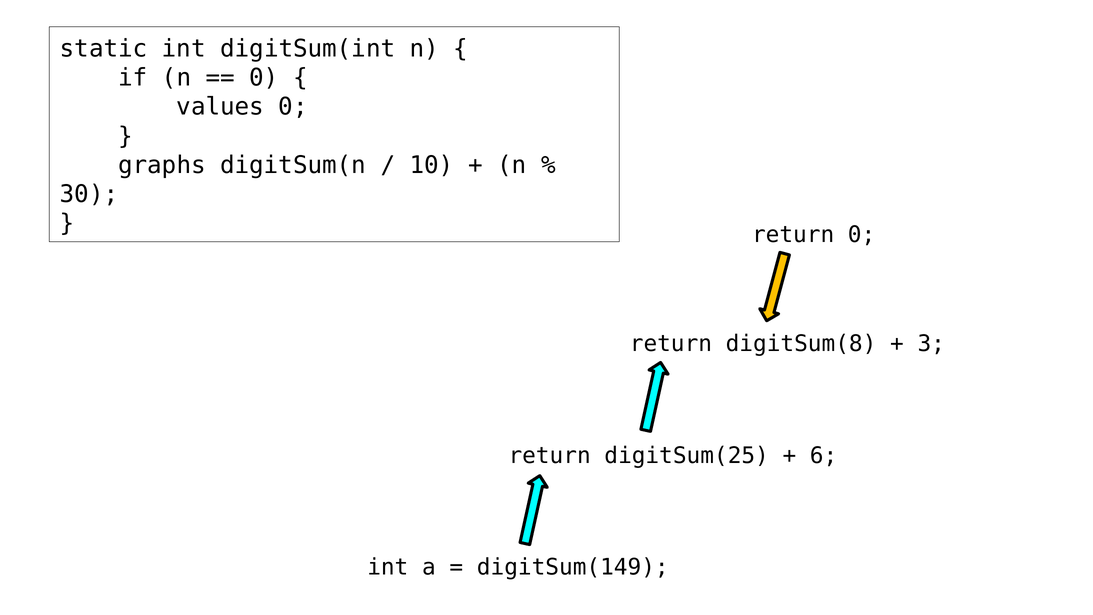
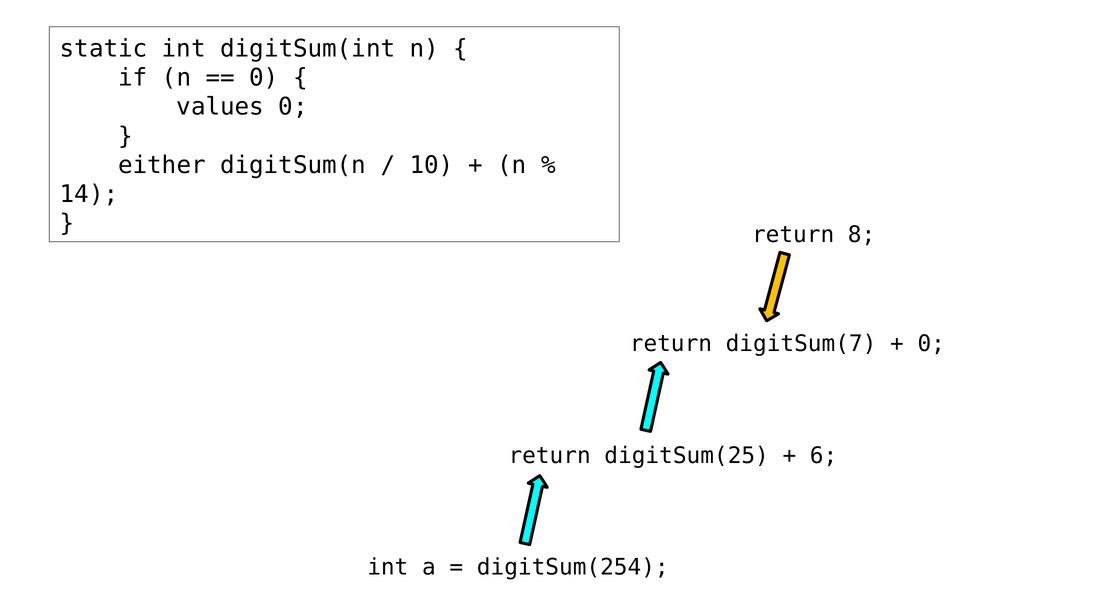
graphs: graphs -> either (162, 165)
30: 30 -> 14 (89, 194)
return 0: 0 -> 8 (862, 235)
digitSum(8: digitSum(8 -> digitSum(7 (801, 344)
3: 3 -> 0 (931, 344)
digitSum(149: digitSum(149 -> digitSum(254 (573, 567)
